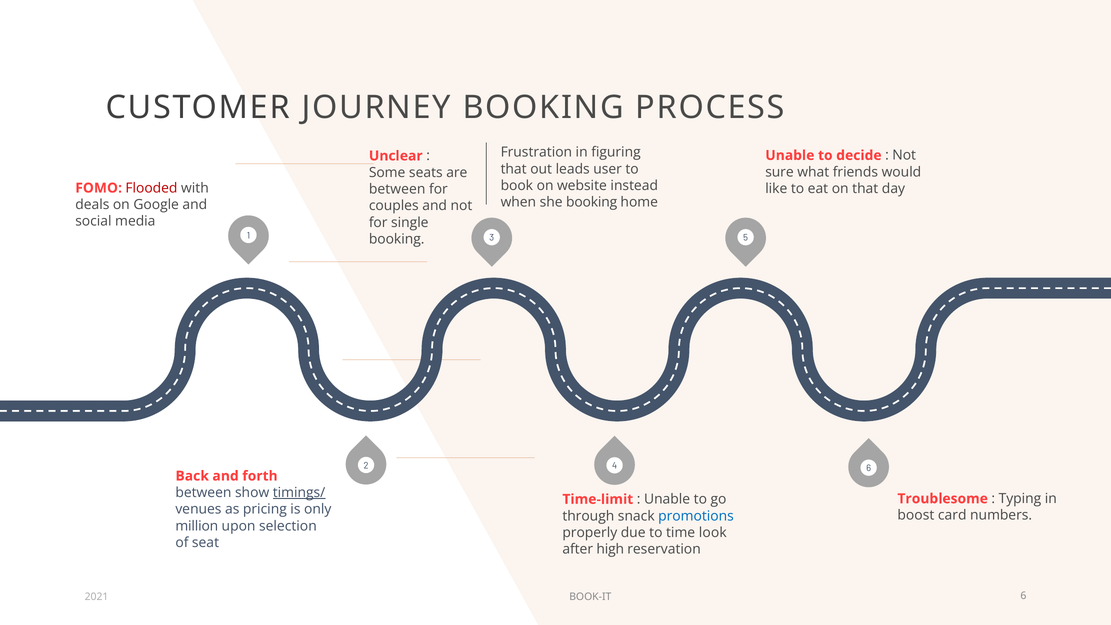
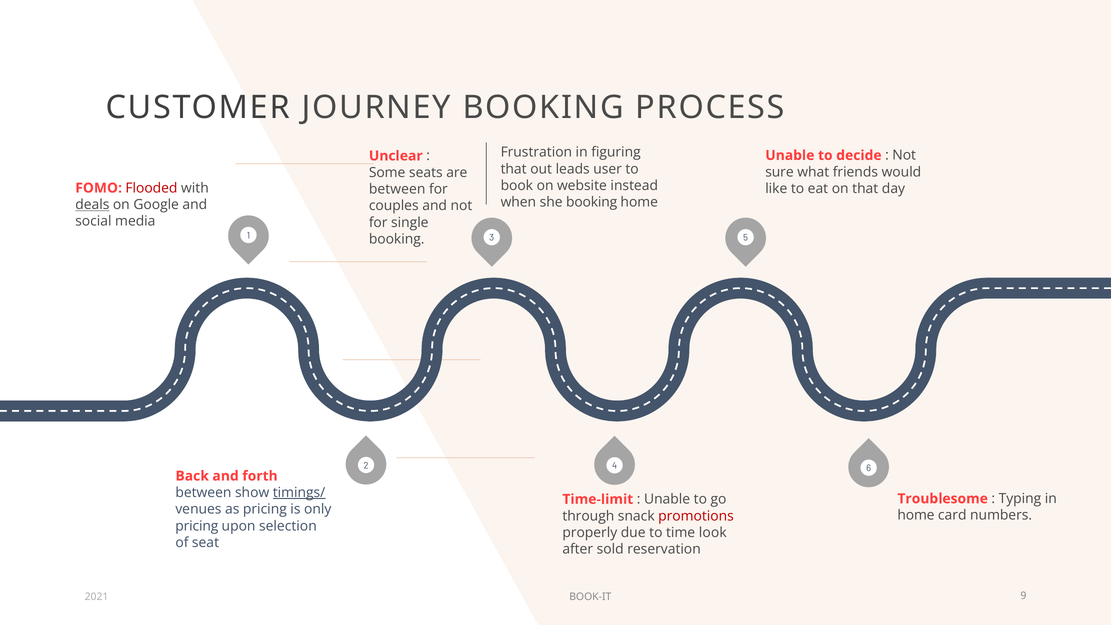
deals underline: none -> present (92, 205)
boost: boost -> home (916, 515)
promotions colour: blue -> red (696, 516)
million: million -> pricing (197, 526)
high: high -> sold (610, 549)
BOOK-IT 6: 6 -> 9 (1023, 596)
